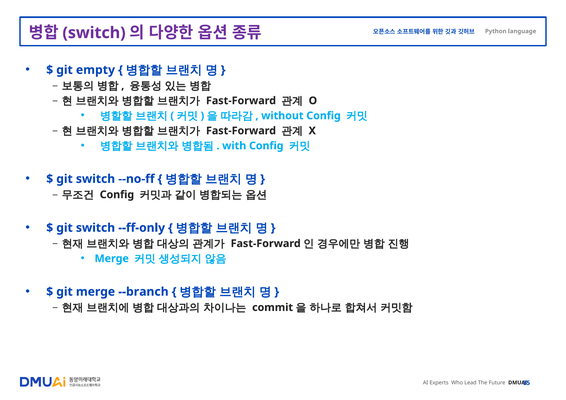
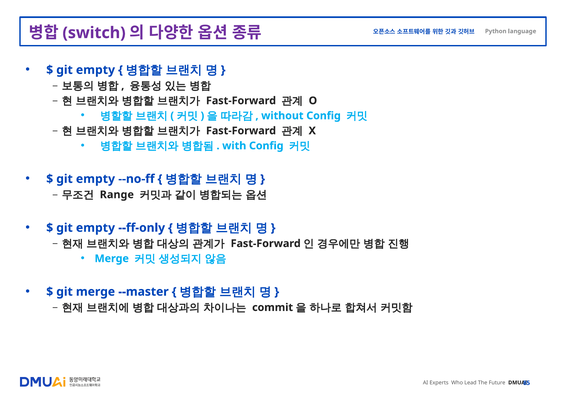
switch: switch -> empty (95, 179)
Config: Config -> Range (117, 195)
switch: switch -> empty (95, 228)
--branch: --branch -> --master (143, 292)
